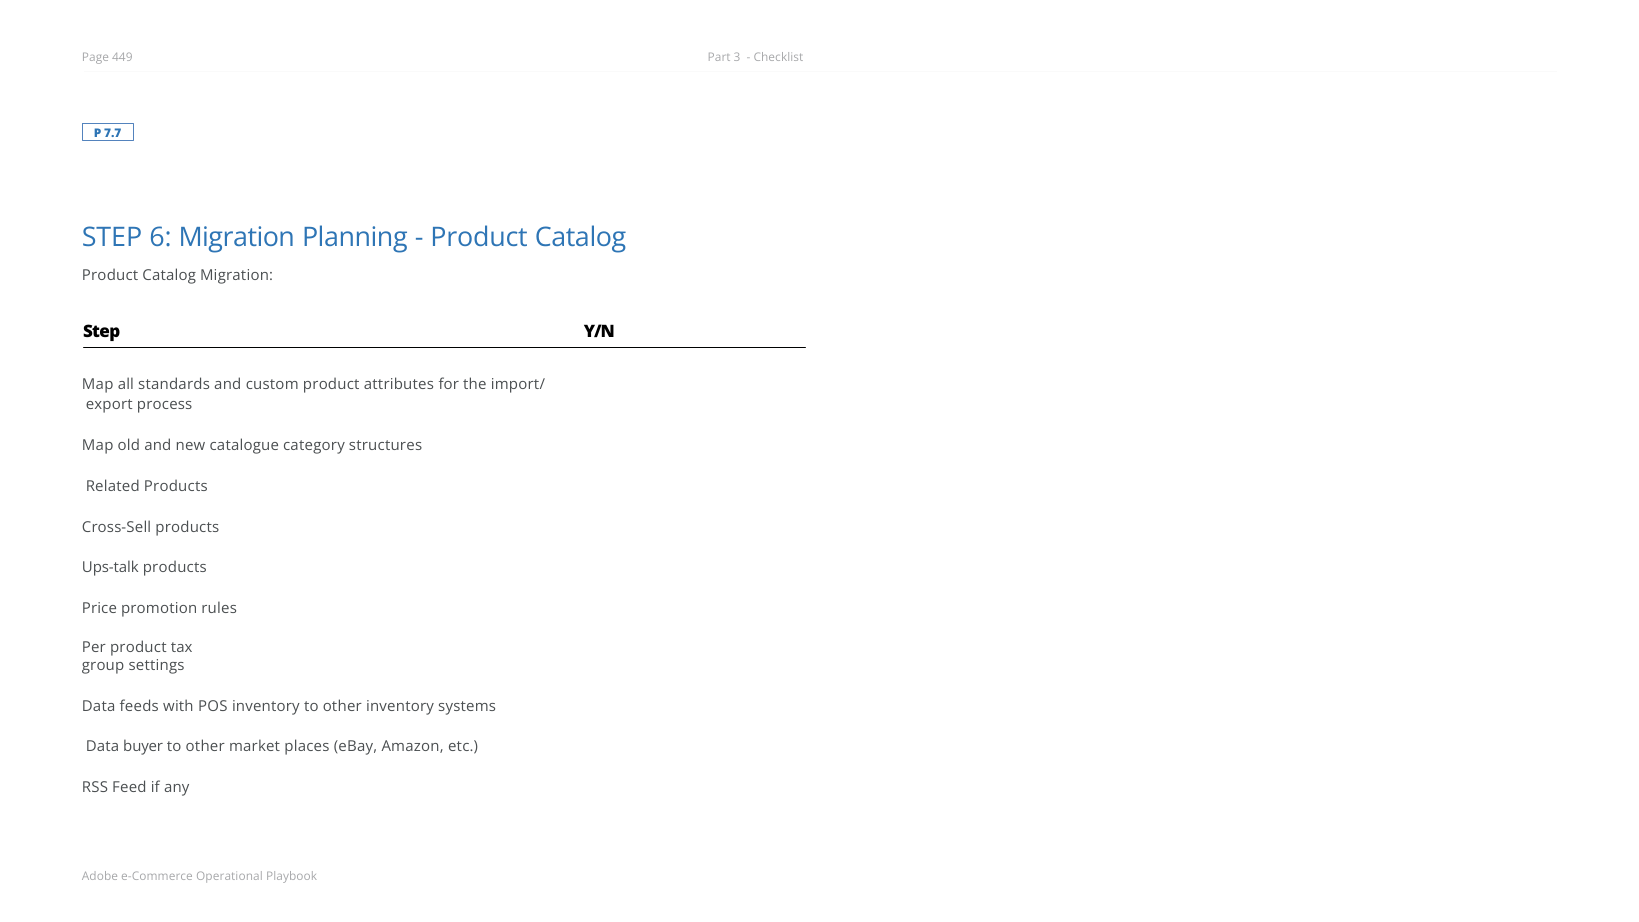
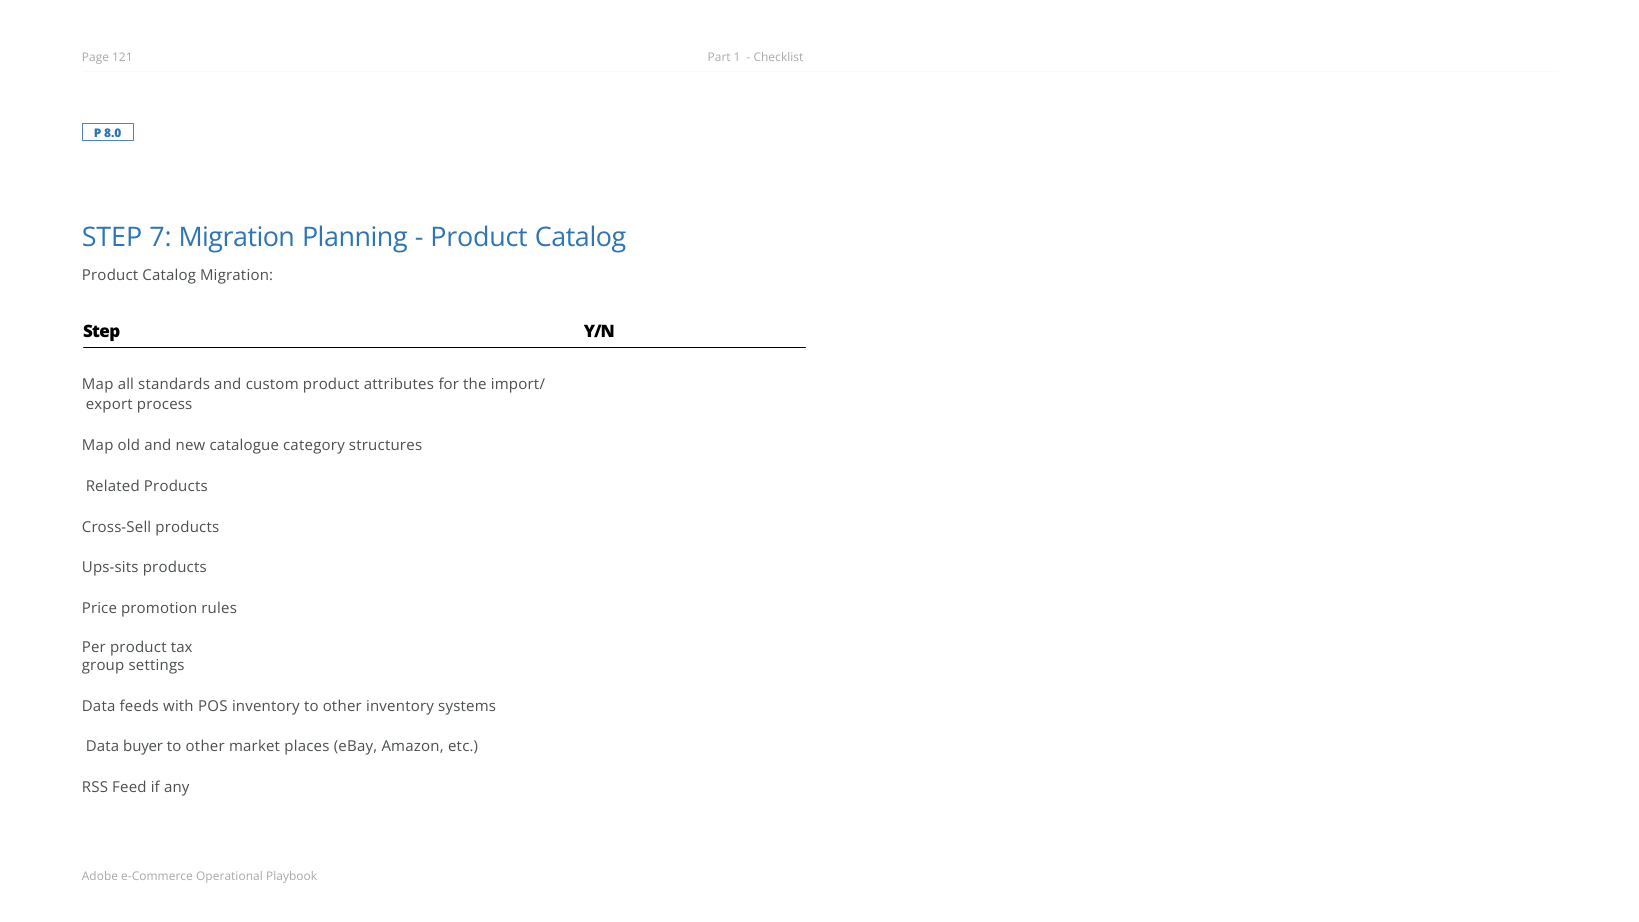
449: 449 -> 121 (122, 58)
3: 3 -> 1 (737, 58)
7.7: 7.7 -> 8.0 (113, 134)
6: 6 -> 7 (160, 237)
Ups-talk: Ups-talk -> Ups-sits (110, 568)
